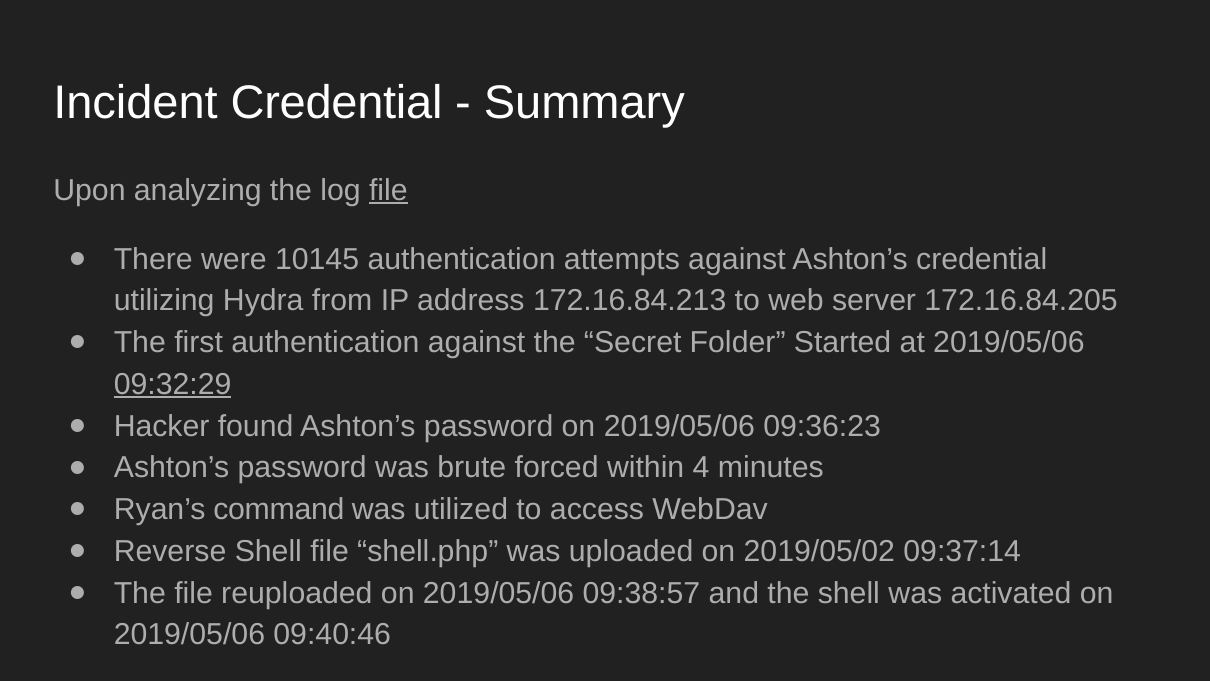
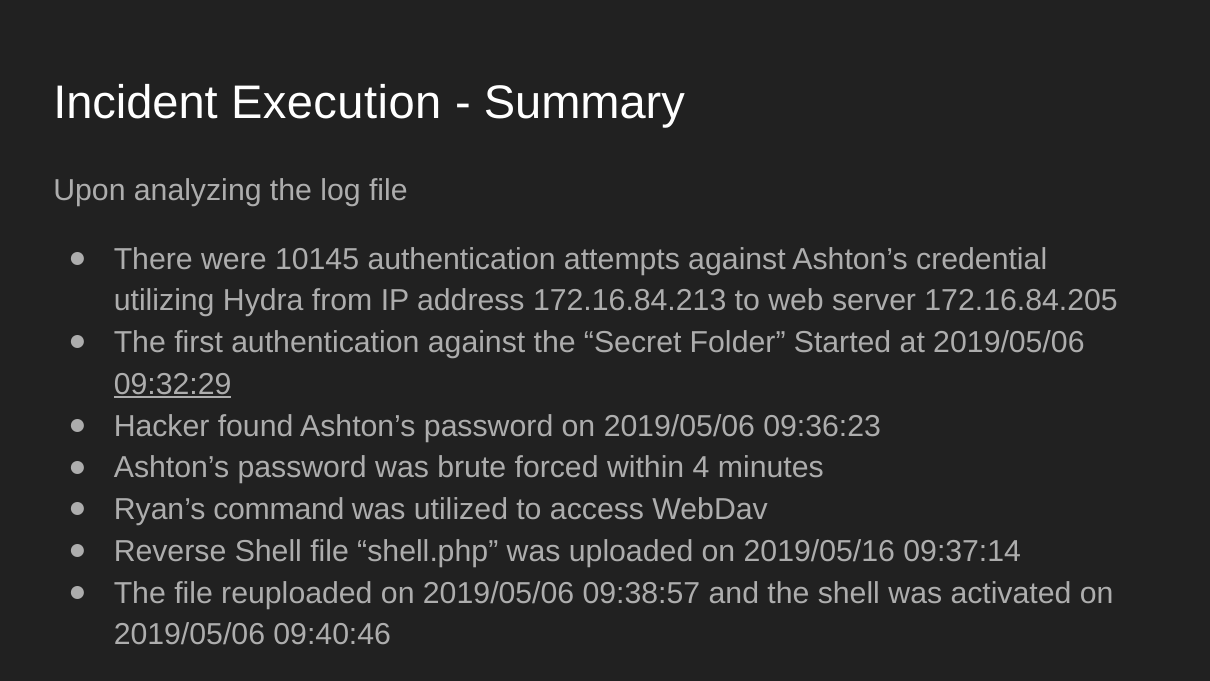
Incident Credential: Credential -> Execution (336, 103)
file underline: present -> none (388, 190)
2019/05/02: 2019/05/02 -> 2019/05/16 (819, 551)
